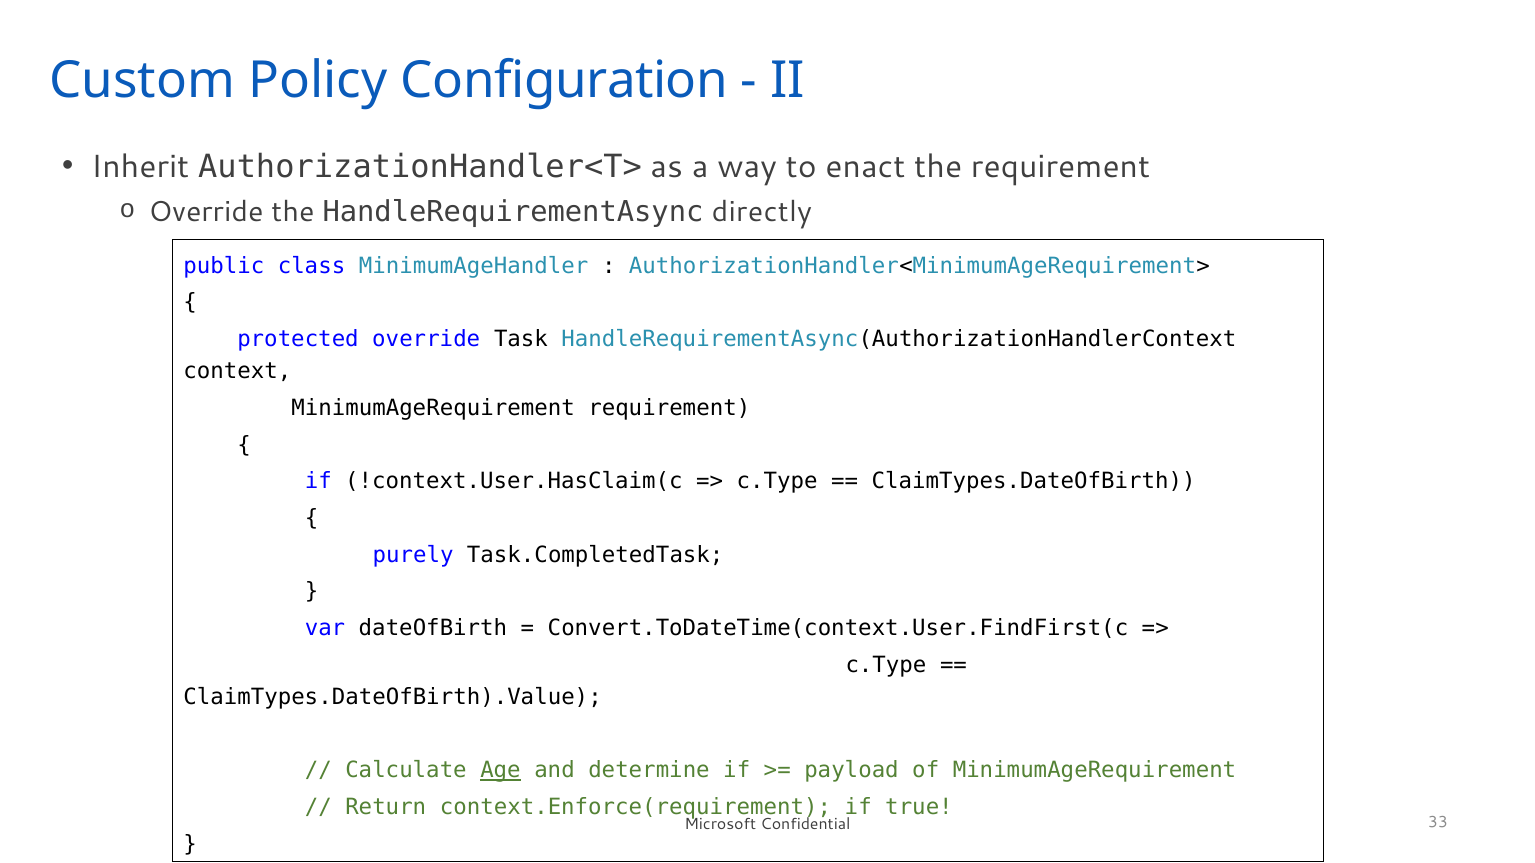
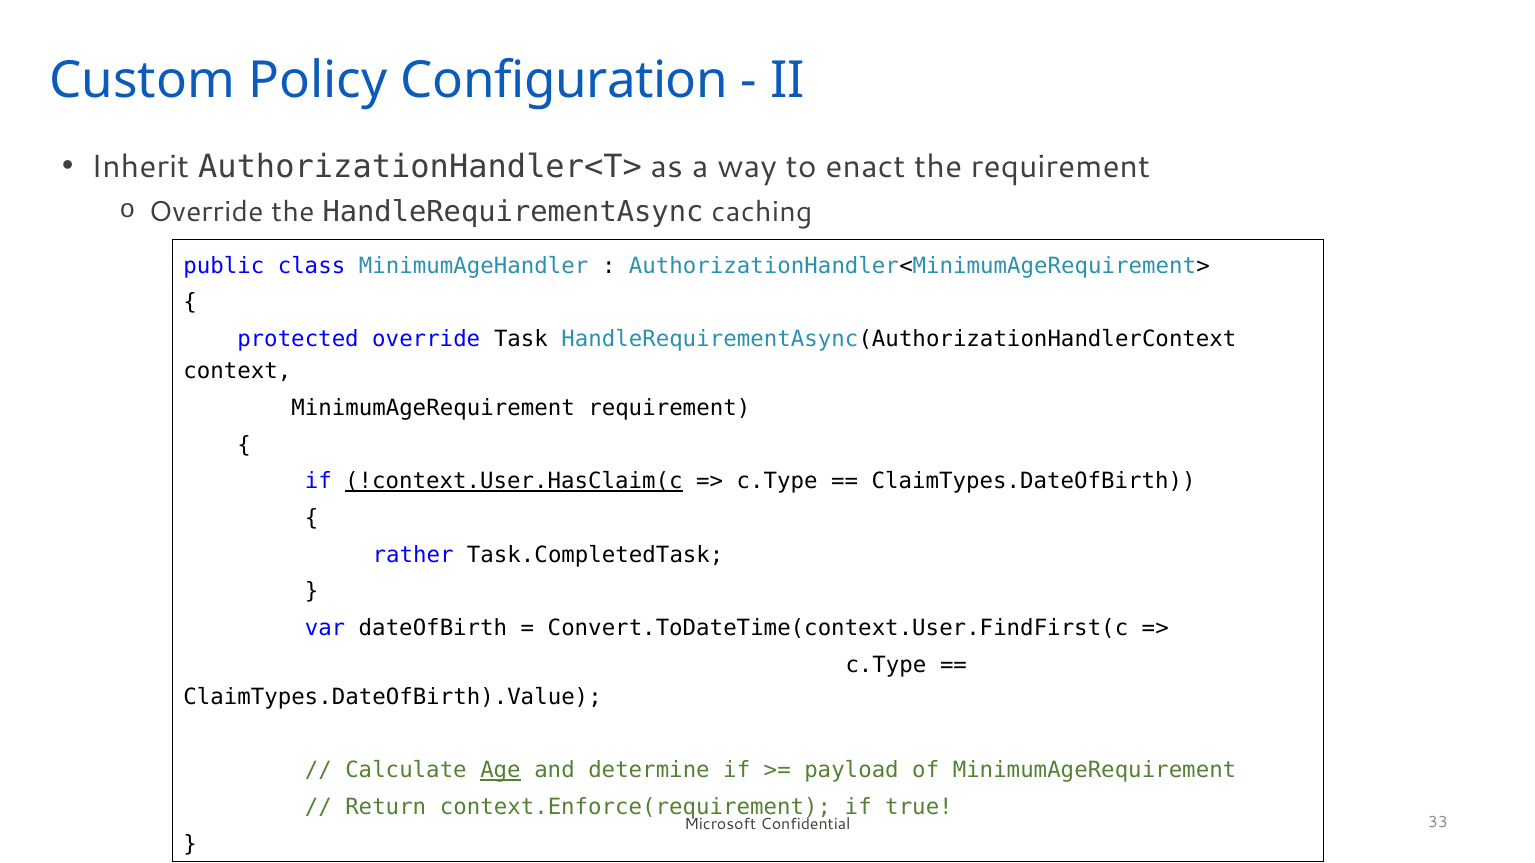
directly: directly -> caching (762, 212)
!context.User.HasClaim(c underline: none -> present (514, 482)
purely: purely -> rather (413, 555)
